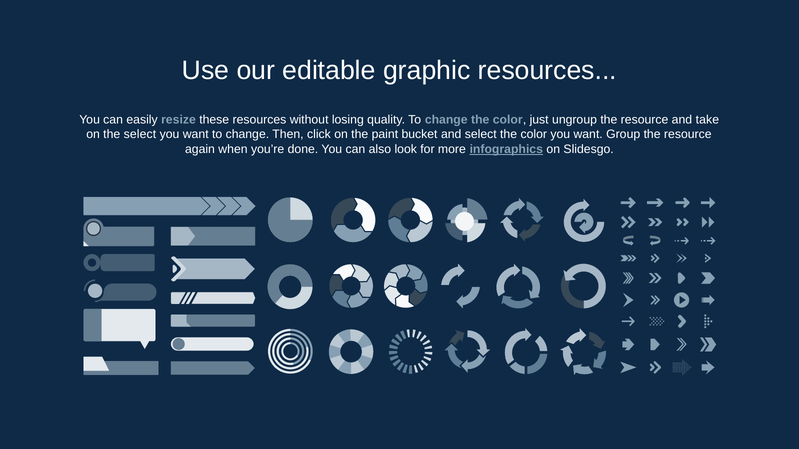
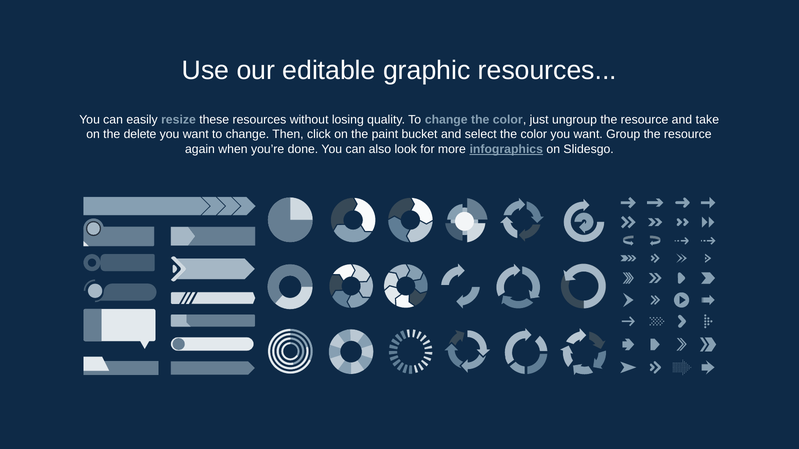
the select: select -> delete (140, 135)
